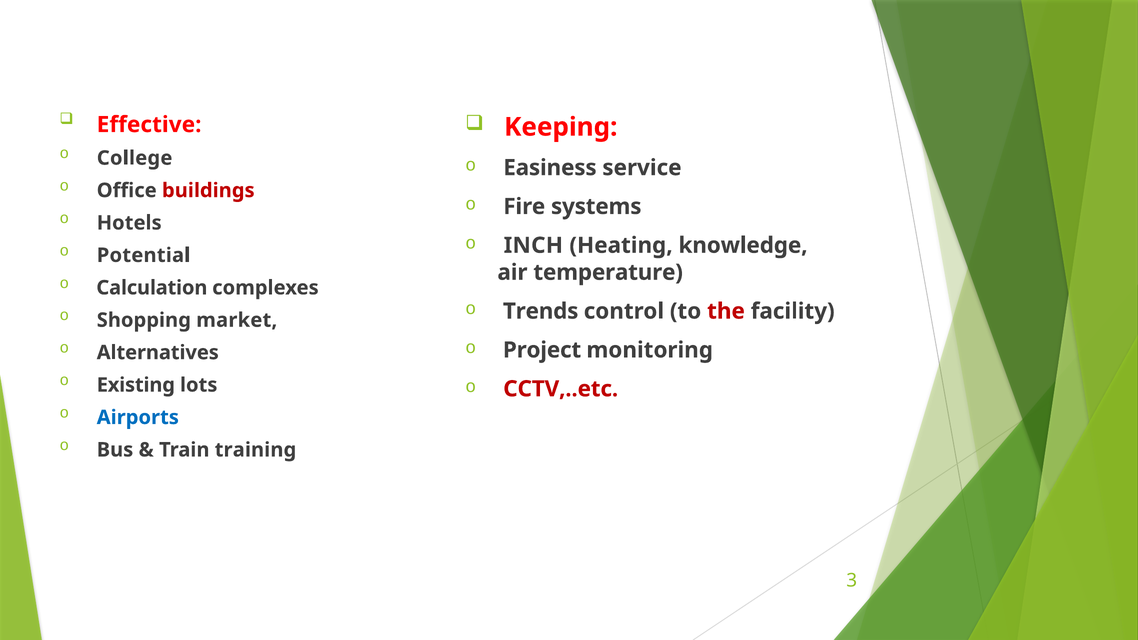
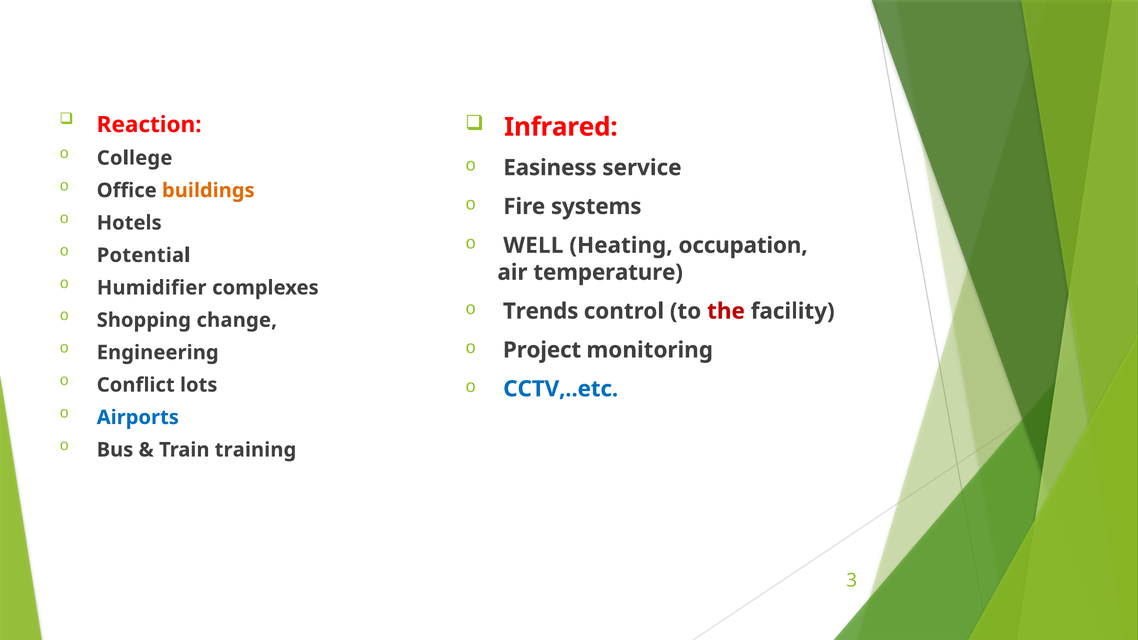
Effective: Effective -> Reaction (149, 125)
Keeping: Keeping -> Infrared (561, 127)
buildings colour: red -> orange (208, 191)
INCH: INCH -> WELL (533, 245)
knowledge: knowledge -> occupation (743, 245)
Calculation: Calculation -> Humidifier (152, 288)
market: market -> change (237, 320)
Alternatives: Alternatives -> Engineering (158, 353)
Existing: Existing -> Conflict (136, 385)
CCTV,..etc colour: red -> blue (561, 389)
